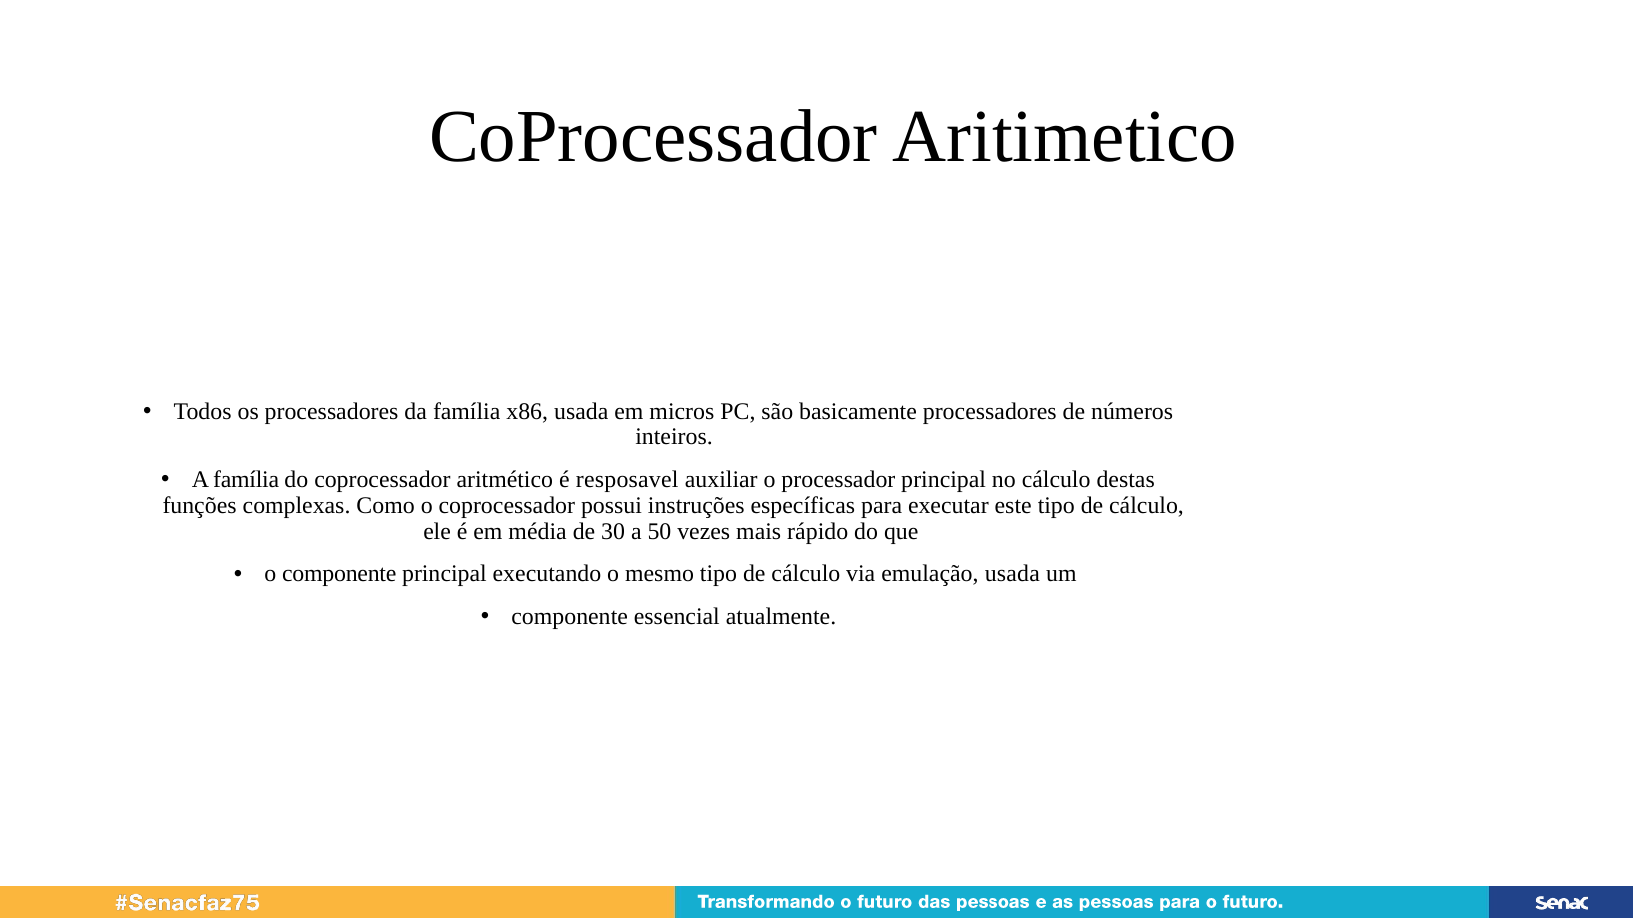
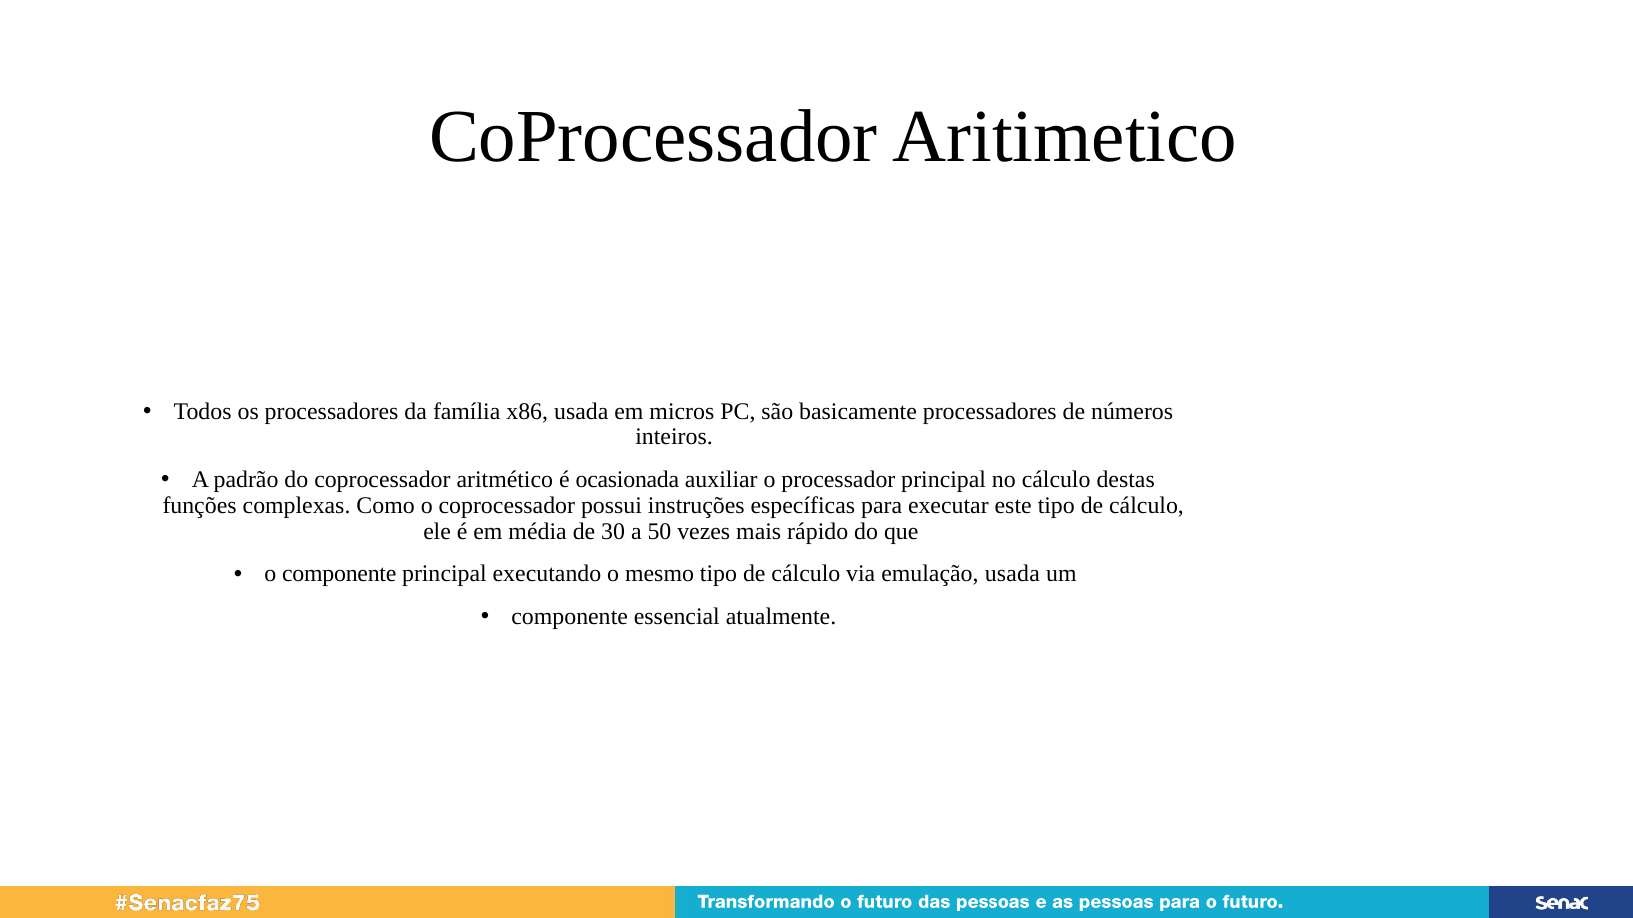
A família: família -> padrão (246, 480)
resposavel: resposavel -> ocasionada (627, 480)
